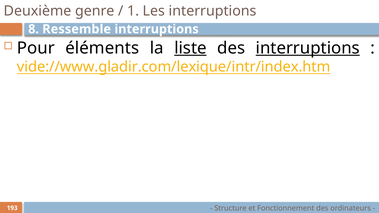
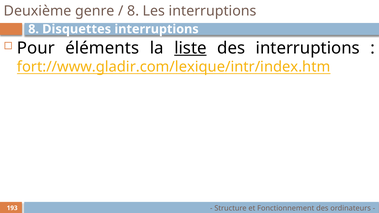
1: 1 -> 8 (133, 11)
Ressemble: Ressemble -> Disquettes (77, 29)
interruptions underline: present -> none (308, 48)
vide://www.gladir.com/lexique/intr/index.htm: vide://www.gladir.com/lexique/intr/index.htm -> fort://www.gladir.com/lexique/intr/index.htm (174, 67)
